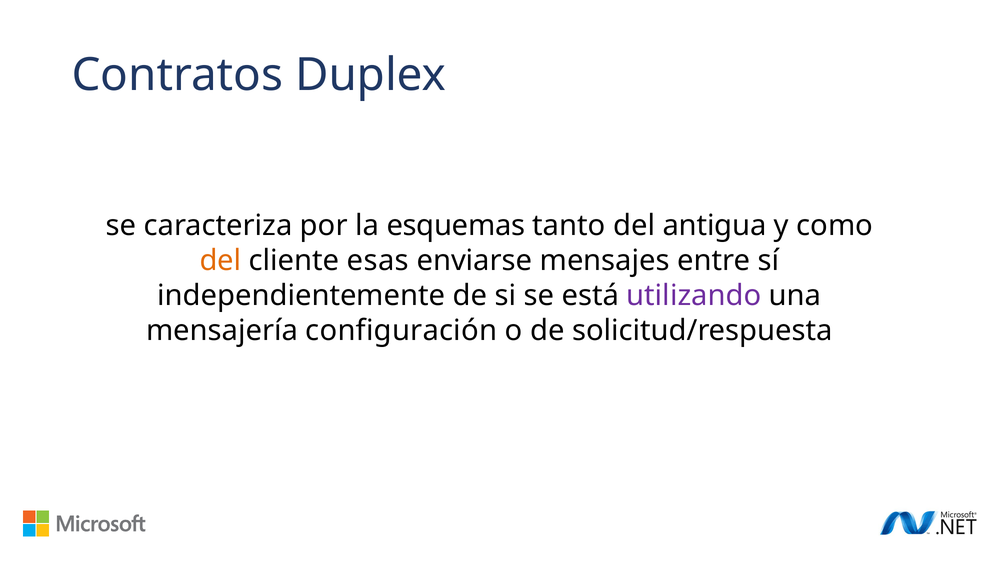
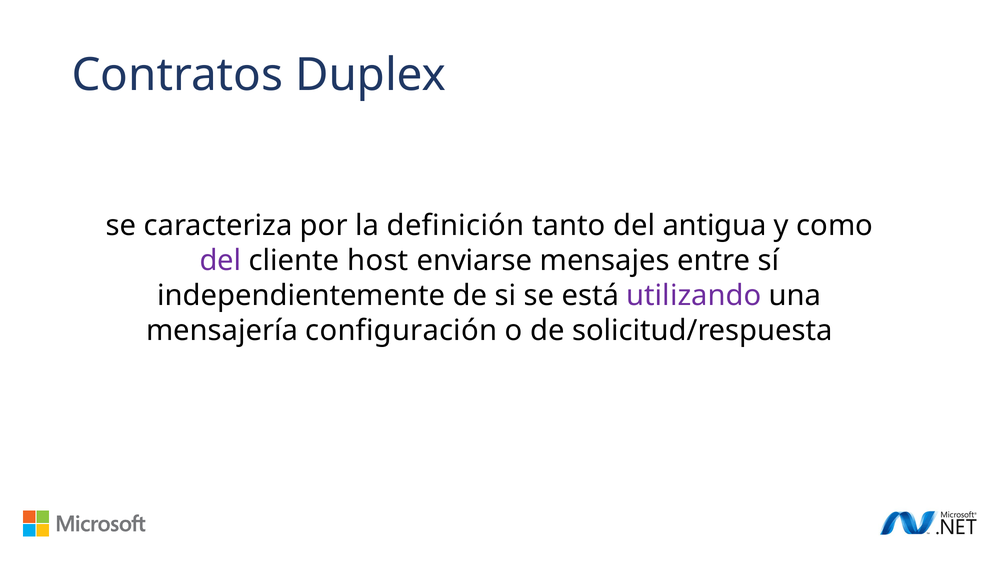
esquemas: esquemas -> definición (456, 226)
del colour: orange -> purple (220, 261)
esas: esas -> host (378, 261)
